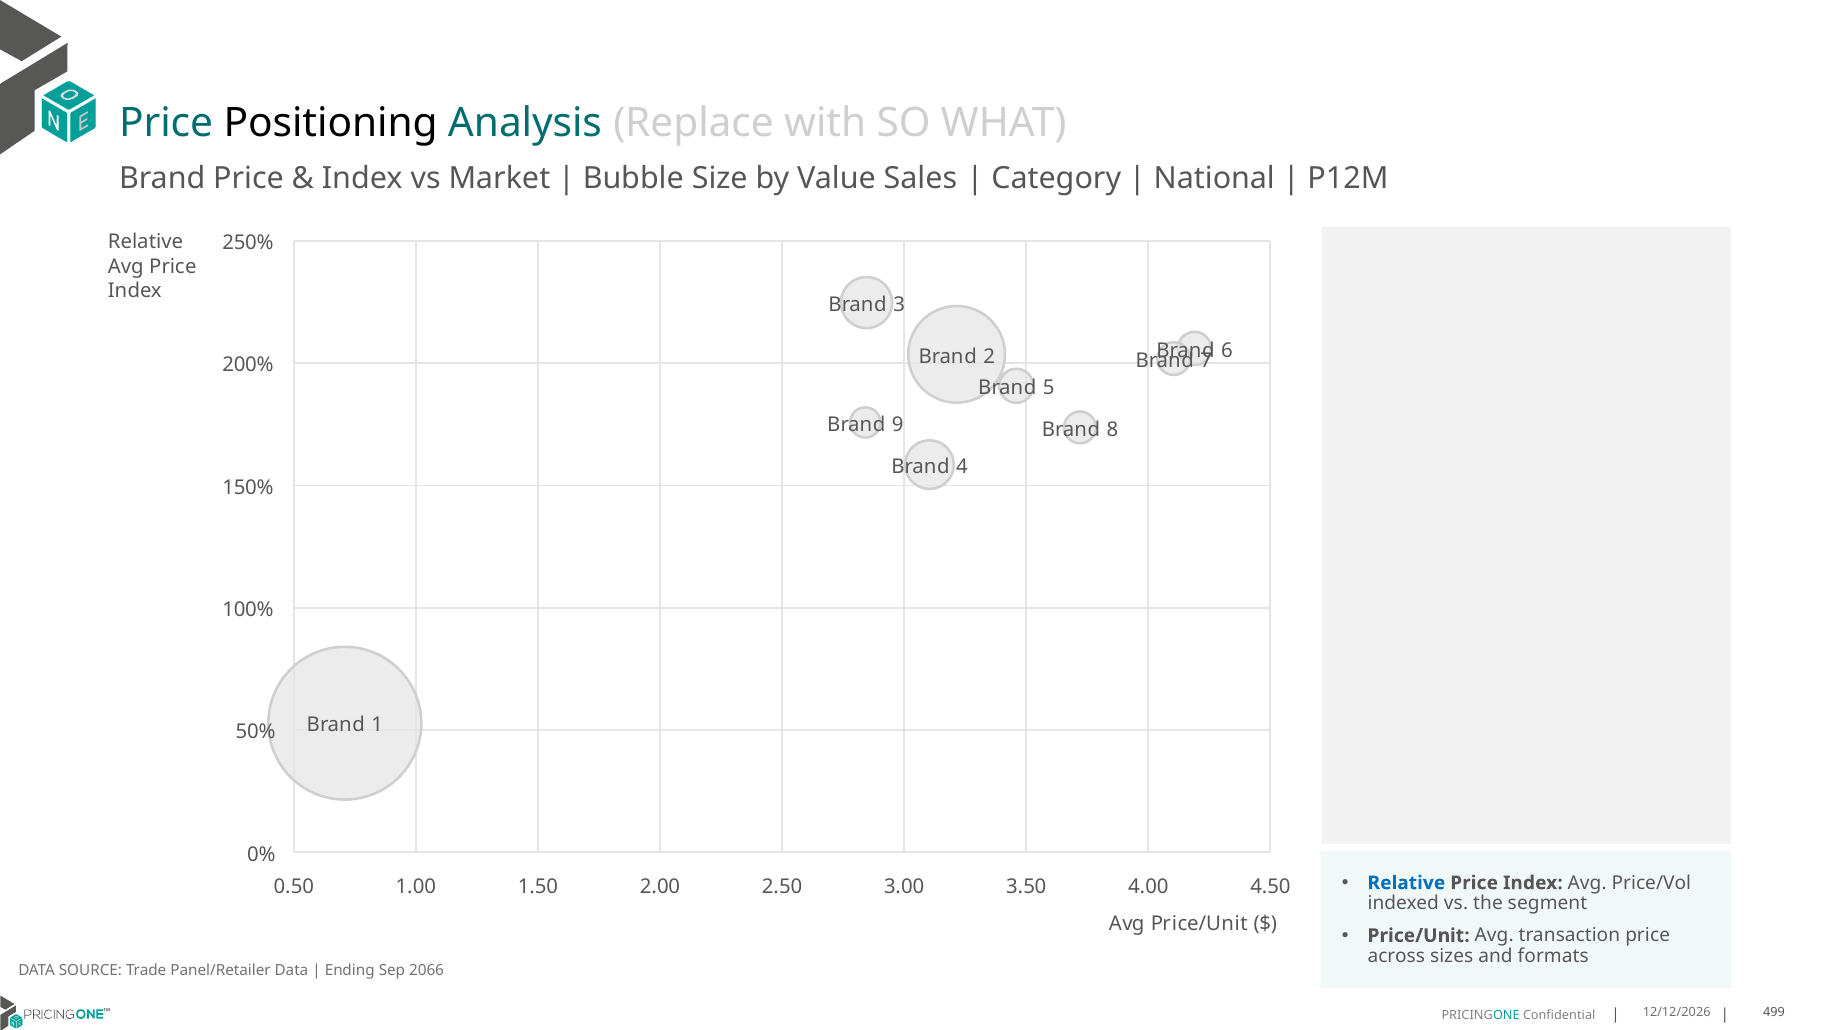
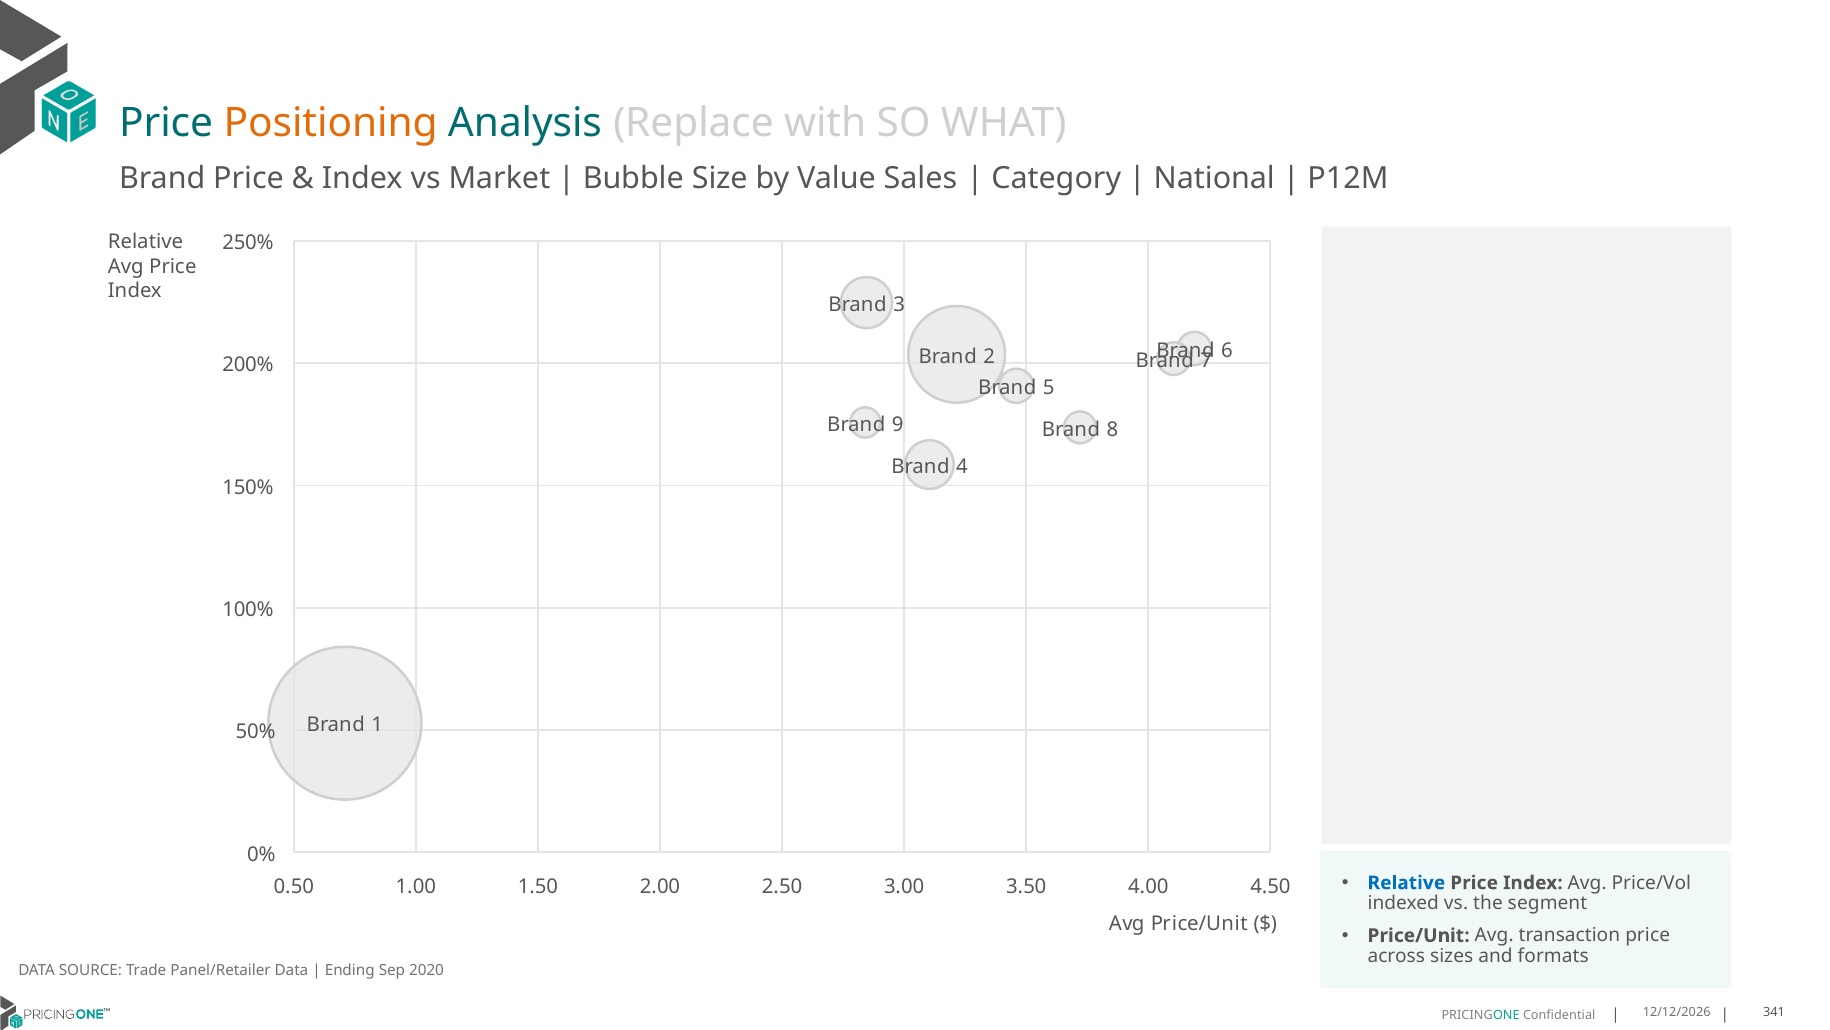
Positioning colour: black -> orange (331, 123)
2066: 2066 -> 2020 (427, 970)
499: 499 -> 341 (1774, 1012)
